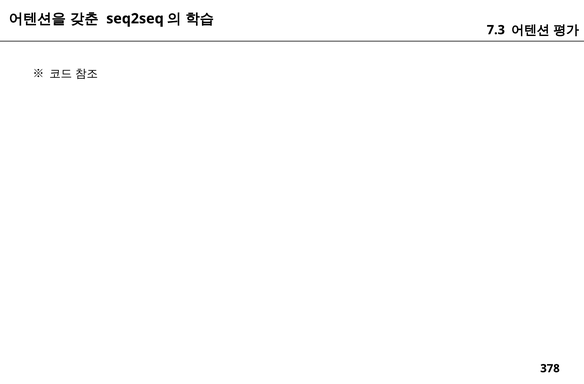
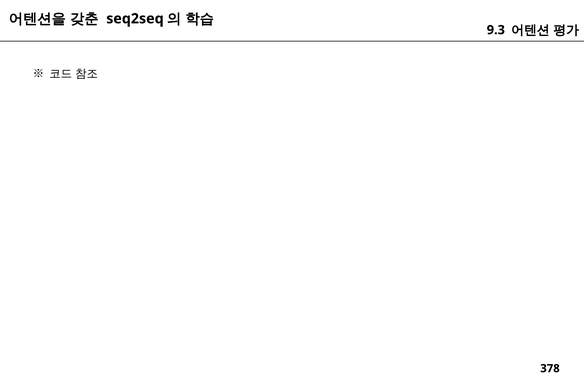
7.3: 7.3 -> 9.3 (496, 30)
